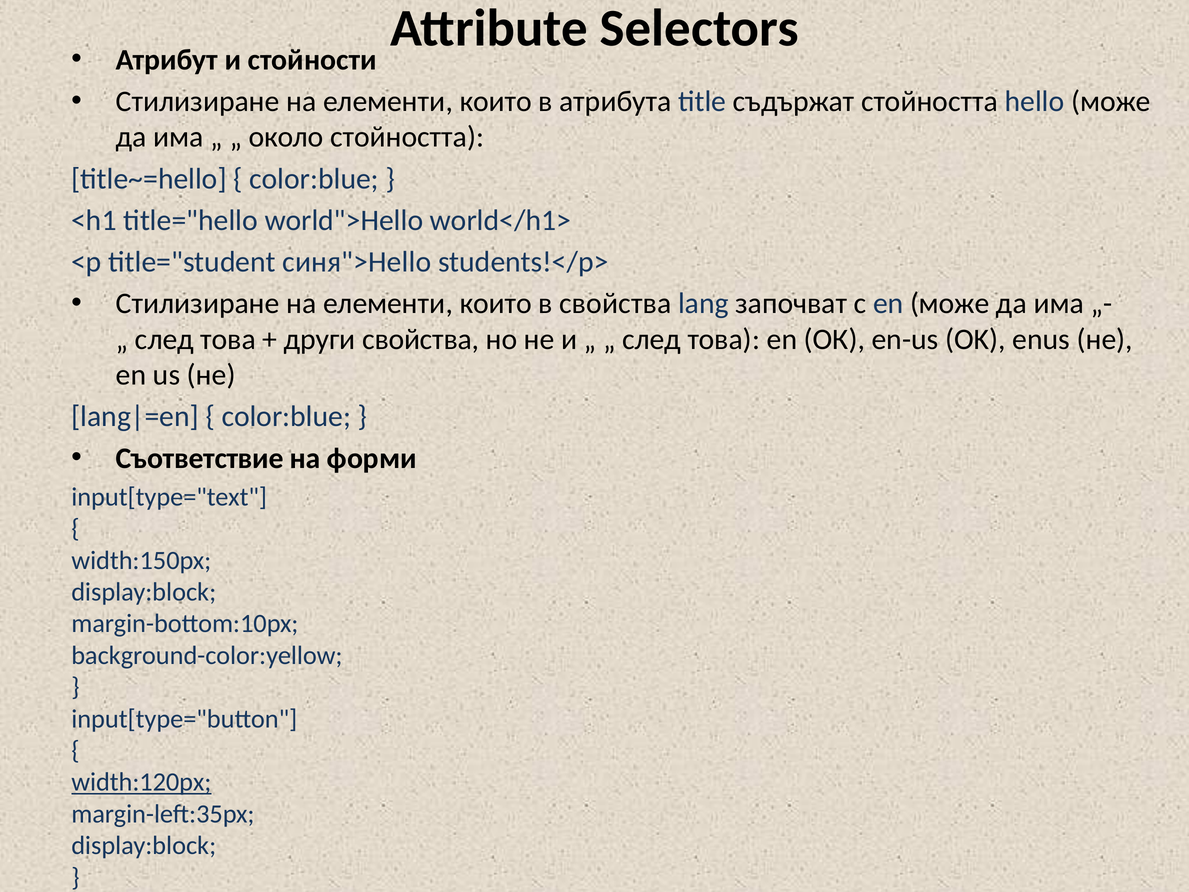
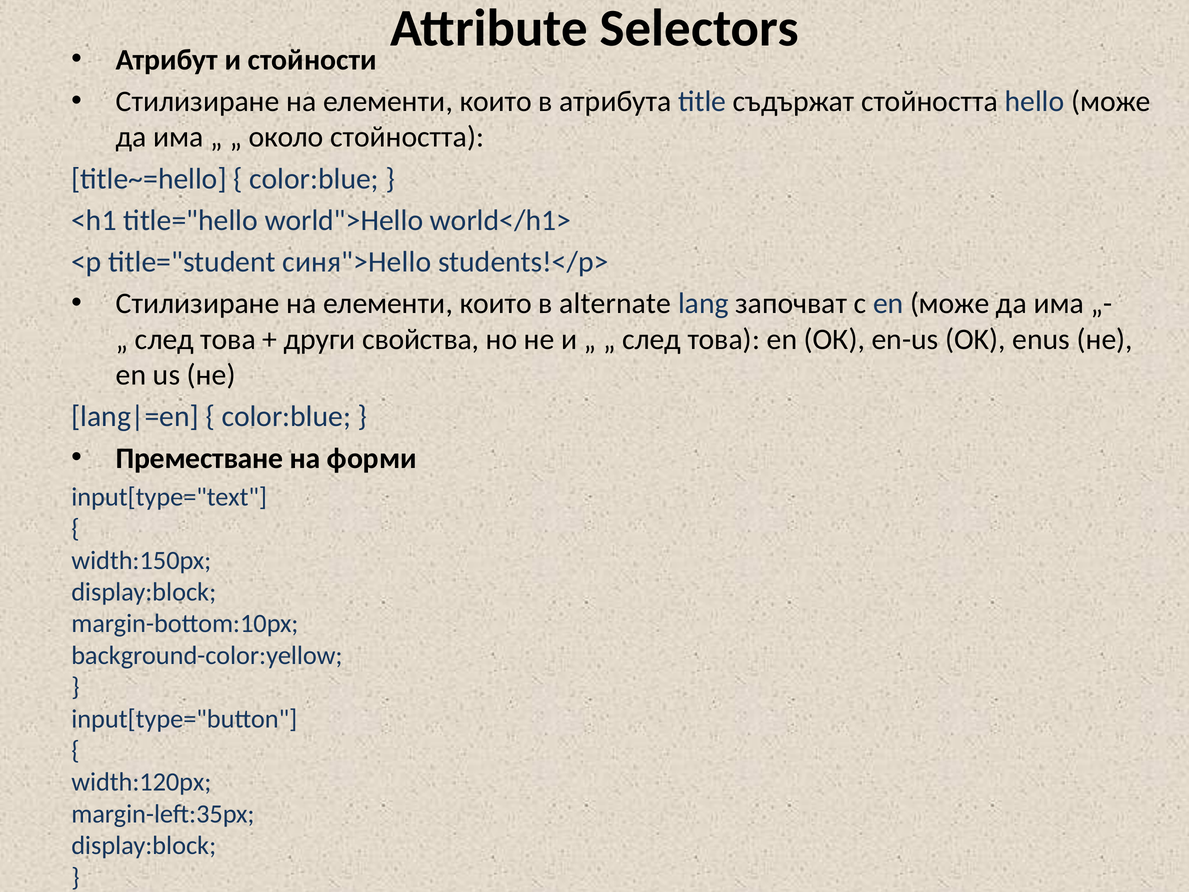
в свойства: свойства -> alternate (615, 303)
Съответствие: Съответствие -> Преместване (200, 458)
width:120px underline: present -> none (141, 782)
